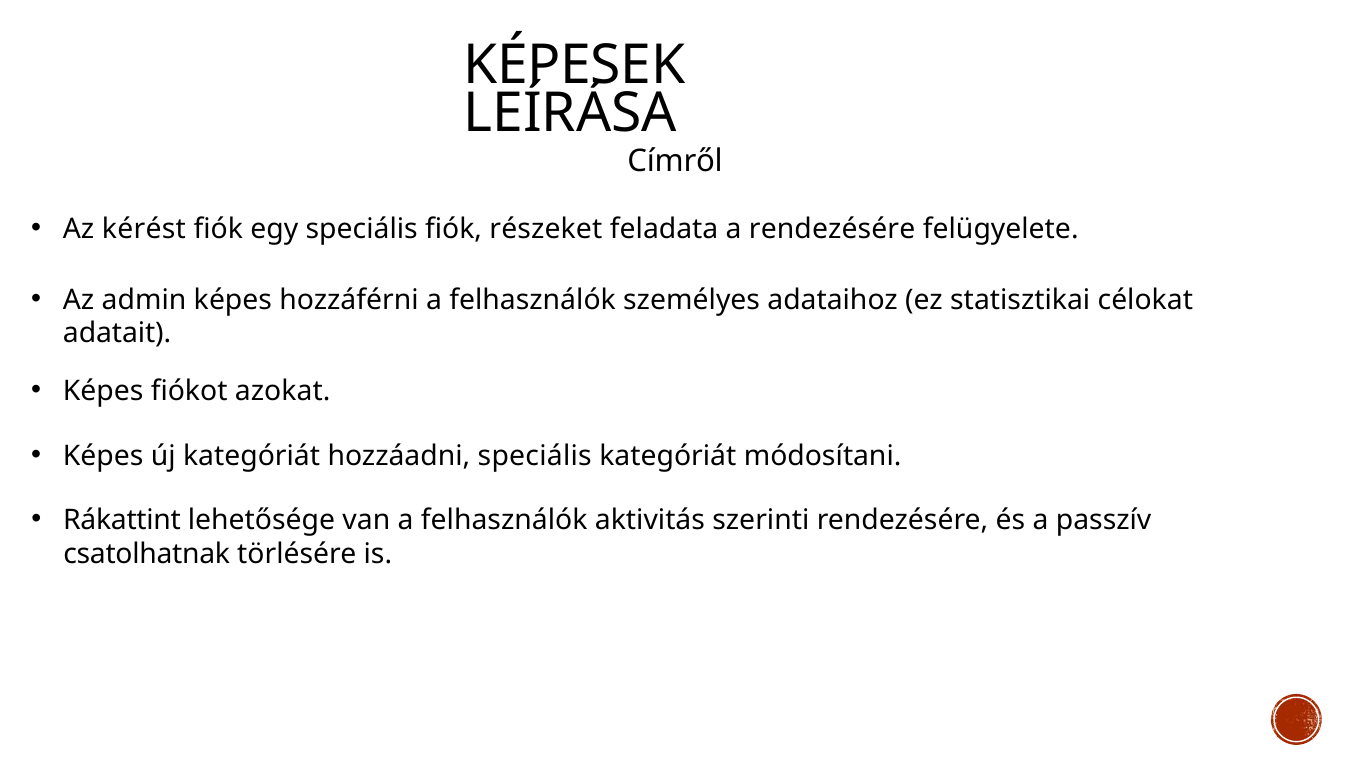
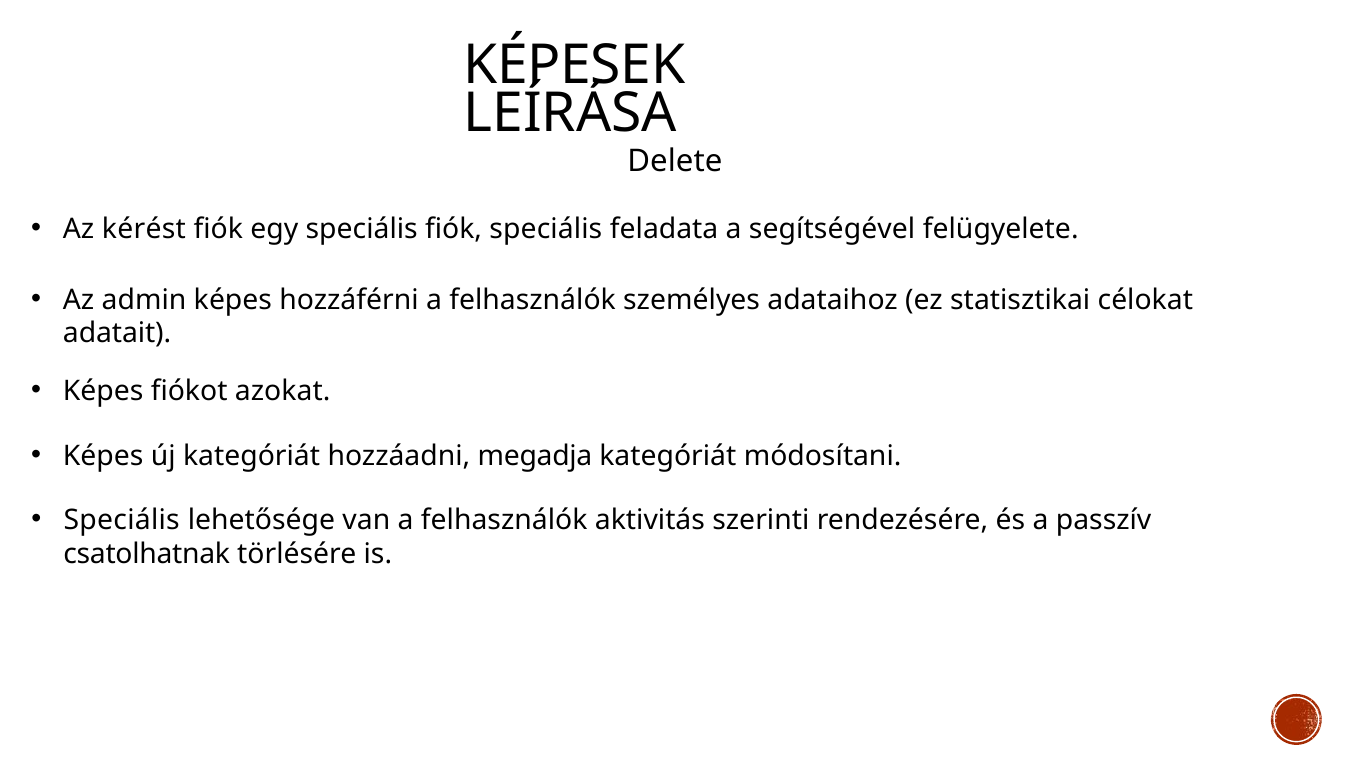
Címről: Címről -> Delete (675, 161)
fiók részeket: részeket -> speciális (546, 229)
a rendezésére: rendezésére -> segítségével (832, 229)
hozzáadni speciális: speciális -> megadja (535, 456)
Rákattint: Rákattint -> Speciális (122, 520)
